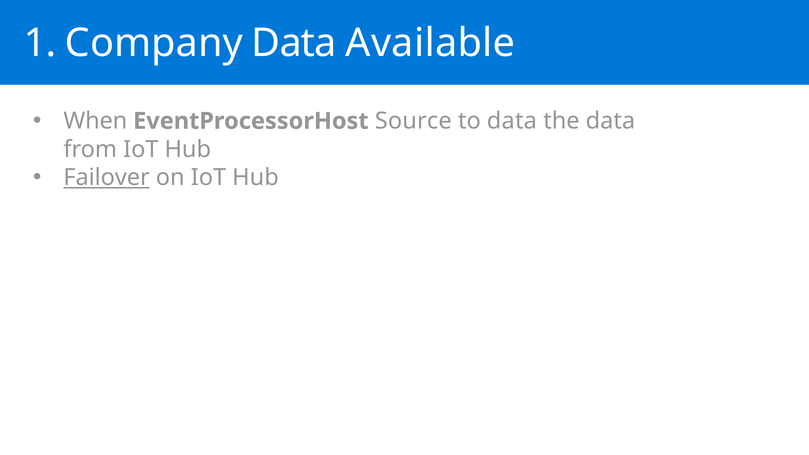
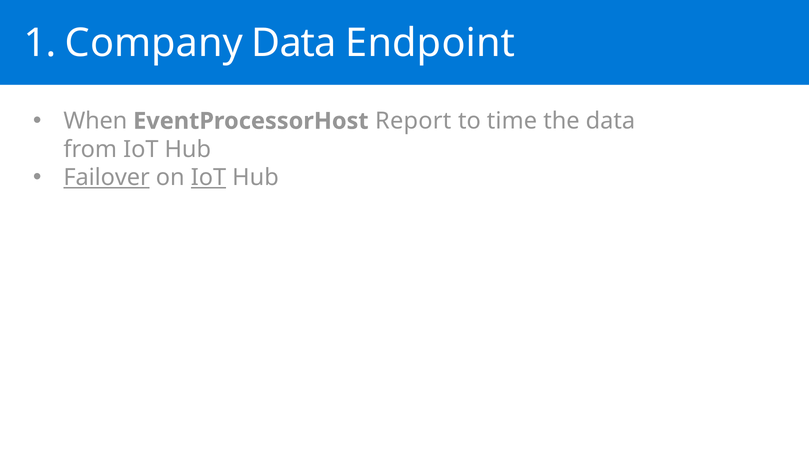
Available: Available -> Endpoint (430, 43)
Source: Source -> Report (413, 121)
to data: data -> time (512, 121)
IoT underline: none -> present (208, 178)
